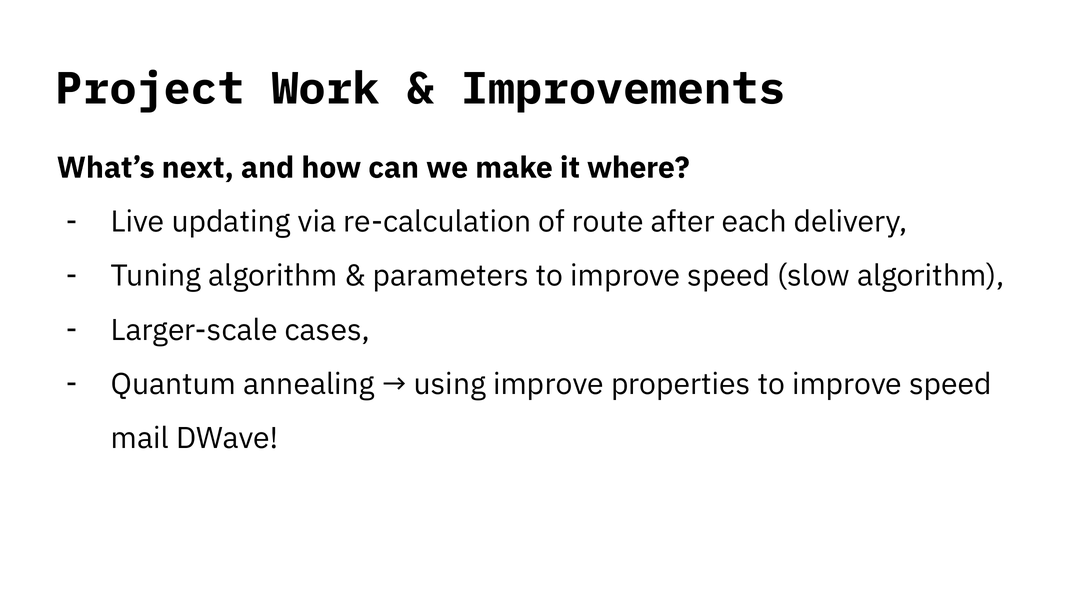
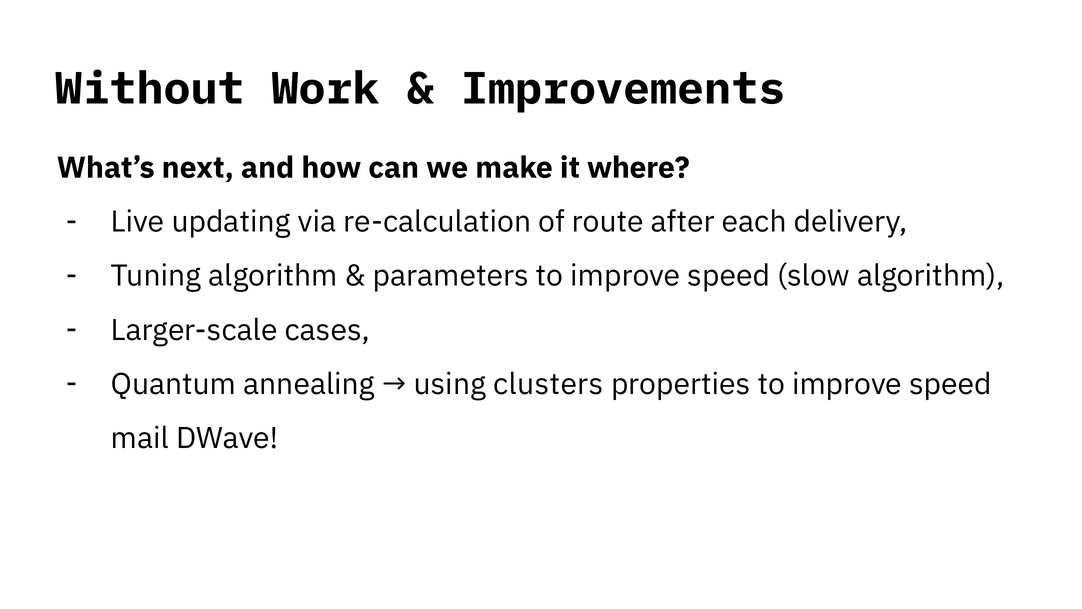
Project: Project -> Without (150, 89)
using improve: improve -> clusters (548, 384)
